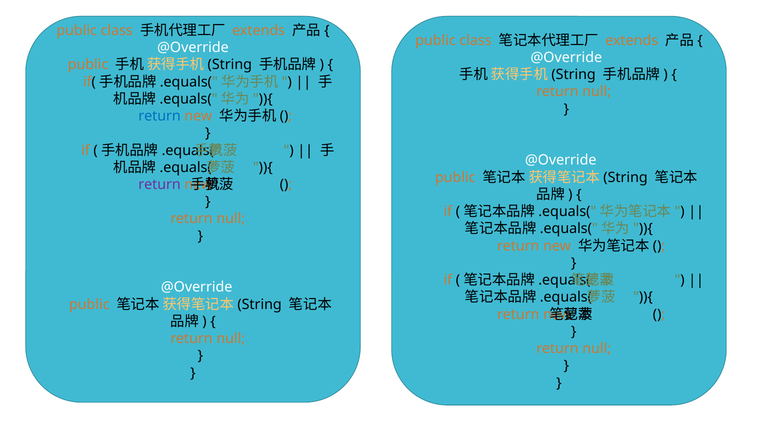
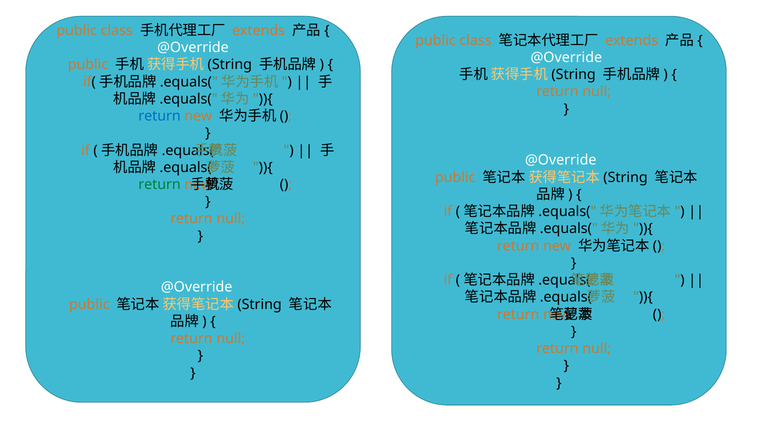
return colour: purple -> green (160, 185)
